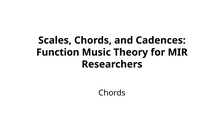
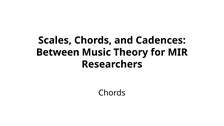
Function: Function -> Between (58, 52)
